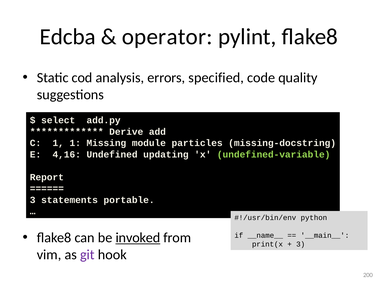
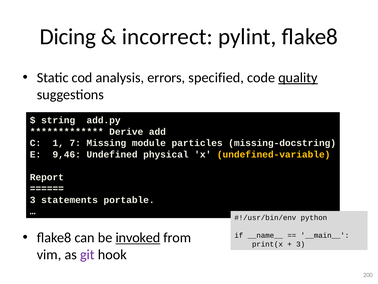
Edcba: Edcba -> Dicing (68, 37)
operator: operator -> incorrect (167, 37)
quality underline: none -> present (298, 78)
select: select -> string (58, 120)
1 1: 1 -> 7 (75, 143)
4,16: 4,16 -> 9,46 (67, 154)
updating: updating -> physical (166, 154)
undefined-variable colour: light green -> yellow (274, 154)
